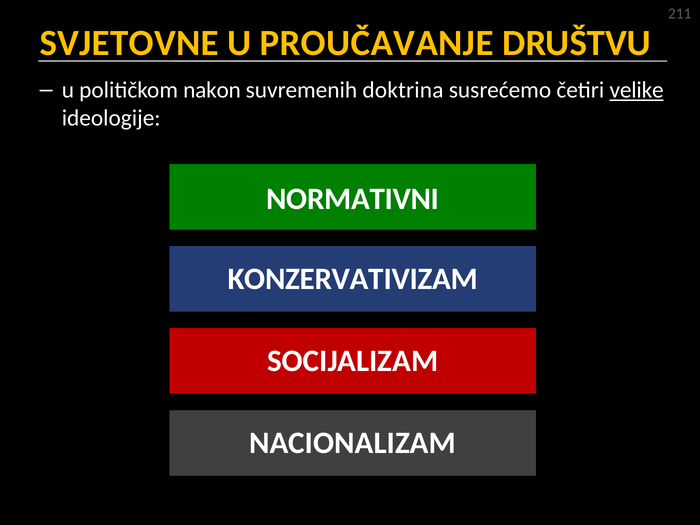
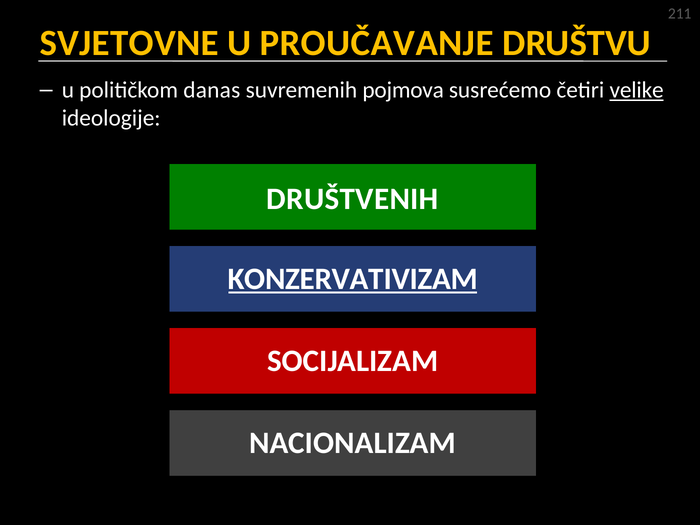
nakon: nakon -> danas (212, 90)
doktrina: doktrina -> pojmova (403, 90)
NORMATIVNI: NORMATIVNI -> DRUŠTVENIH (352, 199)
KONZERVATIVIZAM underline: none -> present (353, 279)
